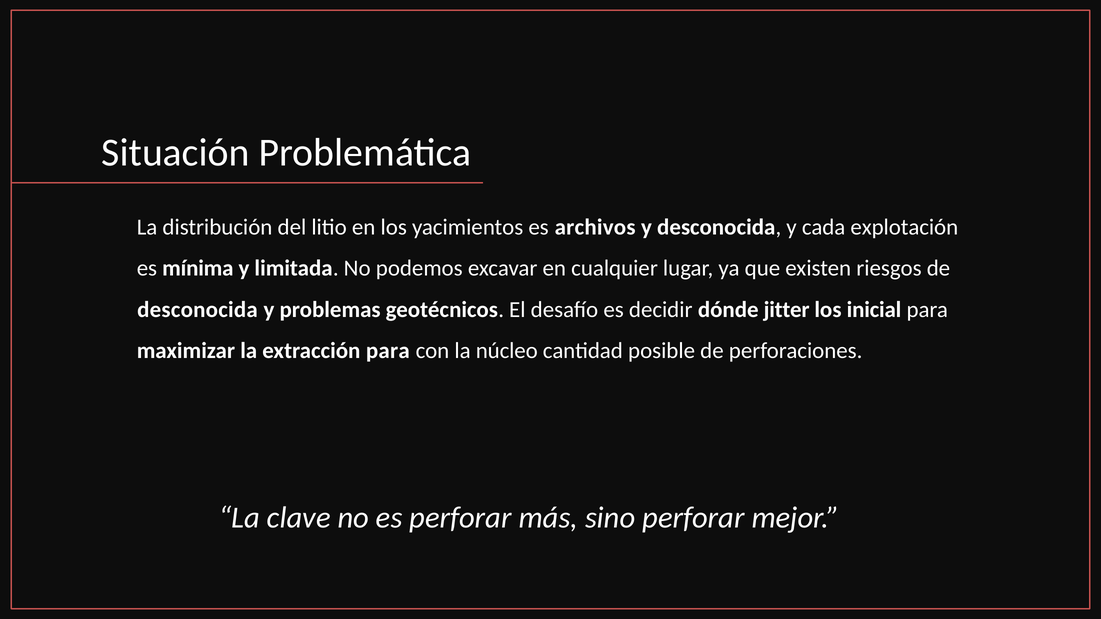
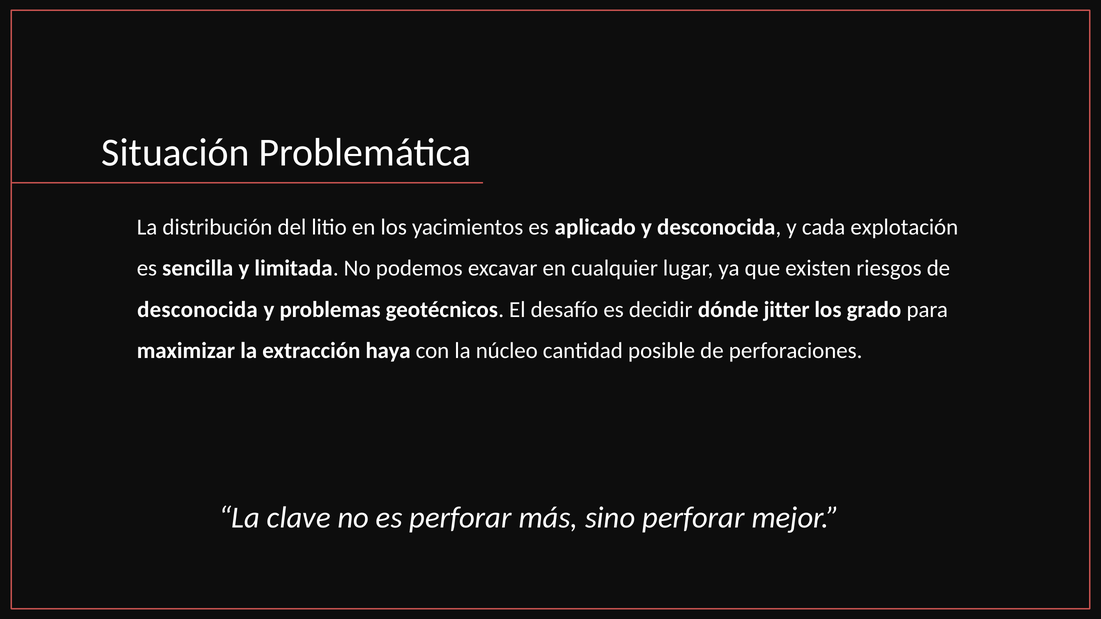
archivos: archivos -> aplicado (595, 227)
mínima: mínima -> sencilla (198, 268)
inicial: inicial -> grado (874, 310)
extracción para: para -> haya (388, 351)
